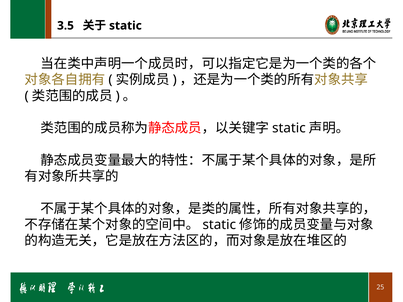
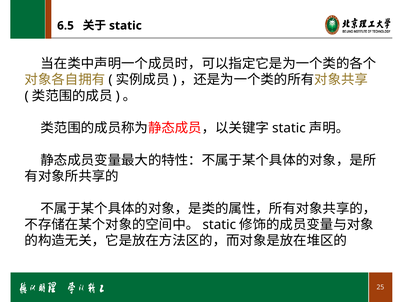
3.5: 3.5 -> 6.5 (66, 26)
